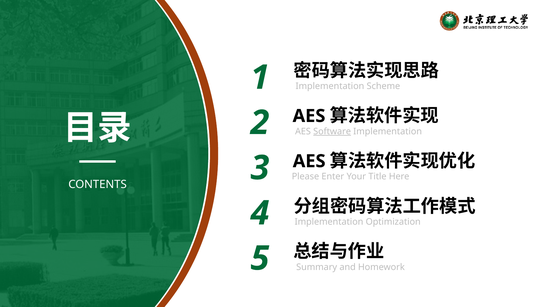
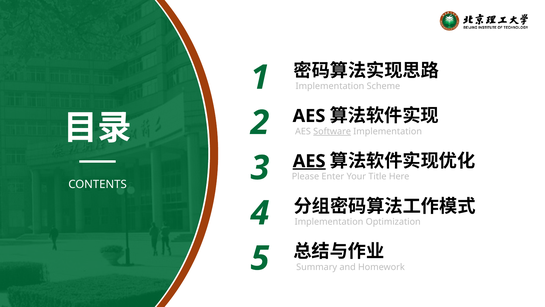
AES underline: none -> present (309, 161)
